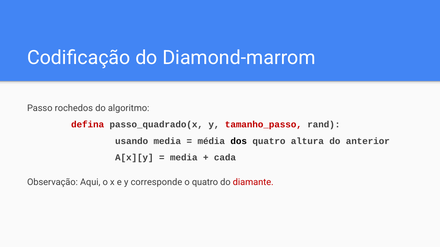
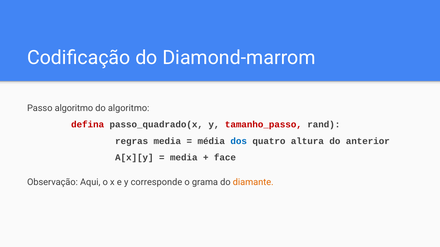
Passo rochedos: rochedos -> algoritmo (74, 108)
usando: usando -> regras (132, 141)
dos colour: black -> blue (239, 141)
cada: cada -> face (225, 158)
o quatro: quatro -> grama (205, 182)
diamante colour: red -> orange (253, 182)
